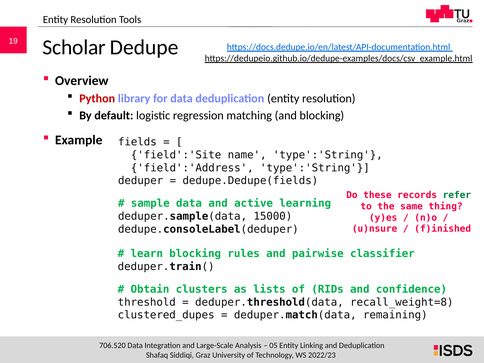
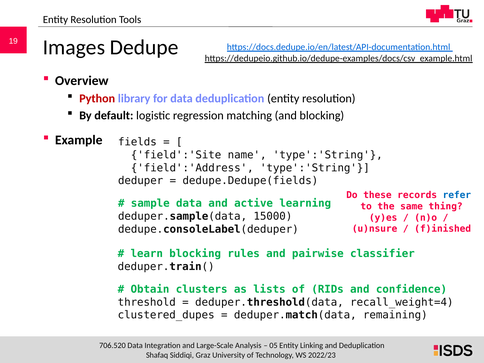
Scholar: Scholar -> Images (74, 47)
refer colour: green -> blue (457, 195)
recall_weight=8: recall_weight=8 -> recall_weight=4 (402, 302)
